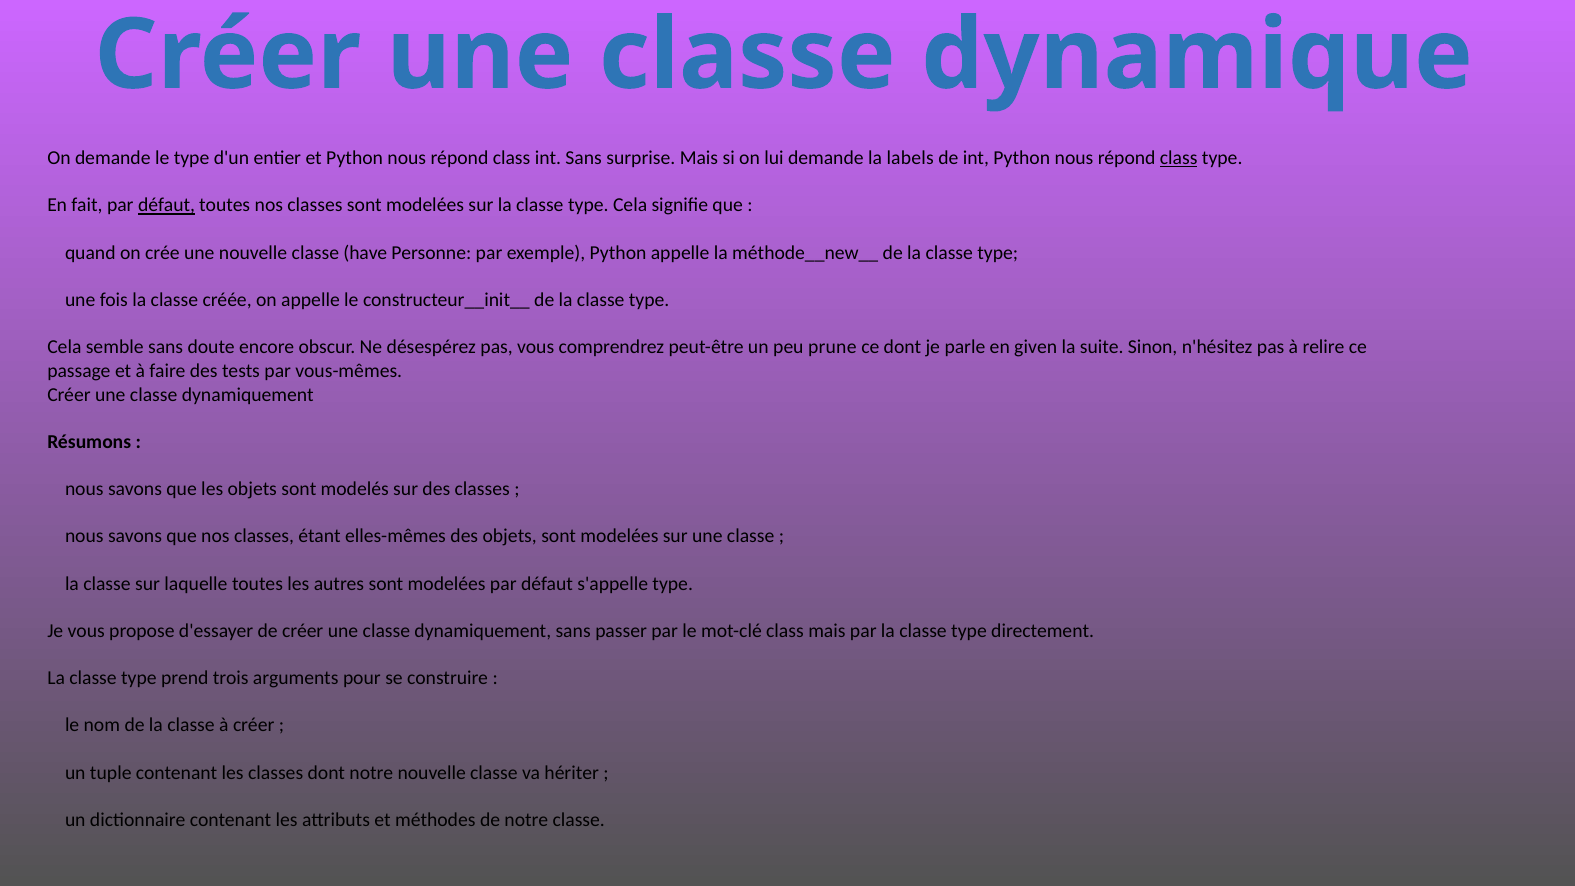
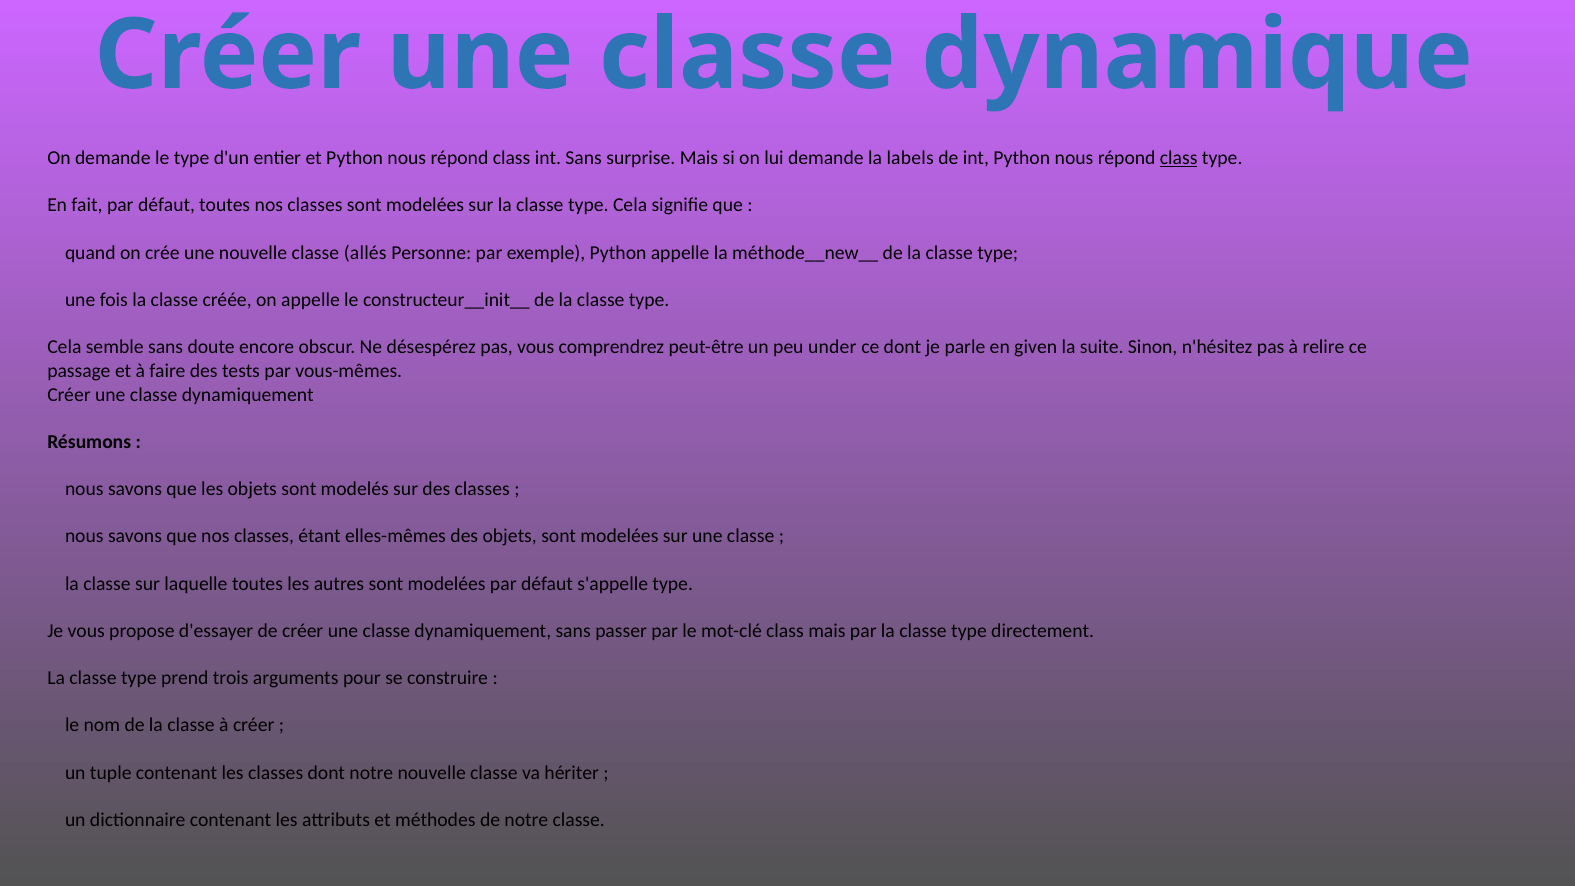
défaut underline: present -> none (166, 205)
have: have -> allés (365, 253)
prune: prune -> under (832, 347)
